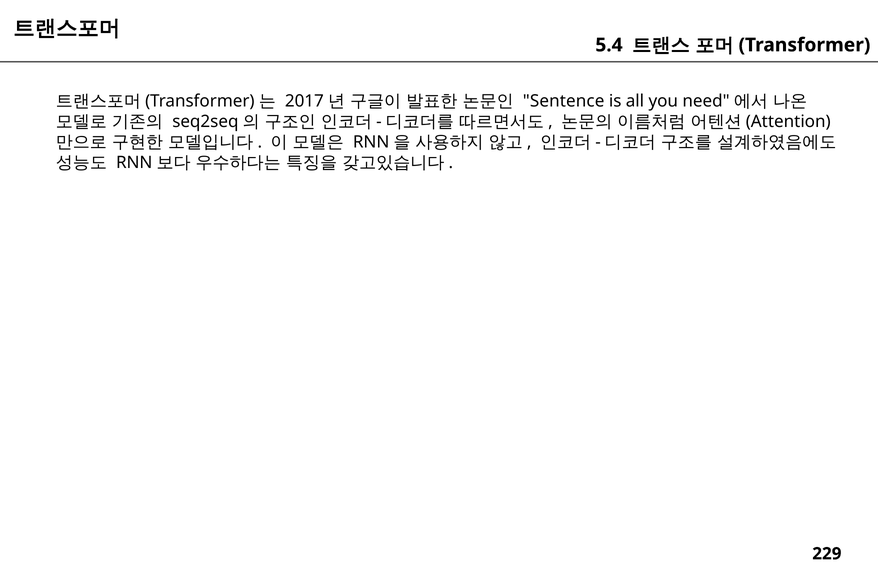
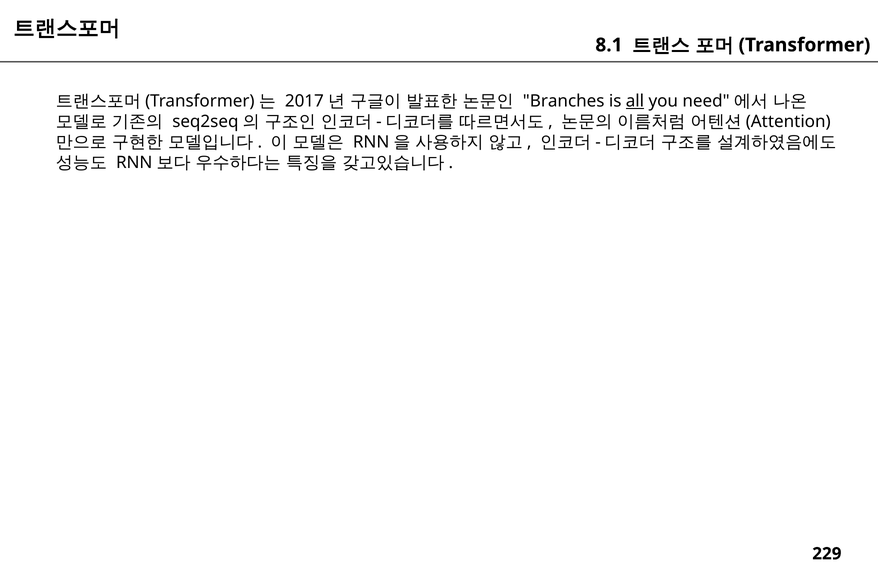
5.4: 5.4 -> 8.1 (609, 45)
Sentence: Sentence -> Branches (564, 101)
all underline: none -> present (635, 101)
